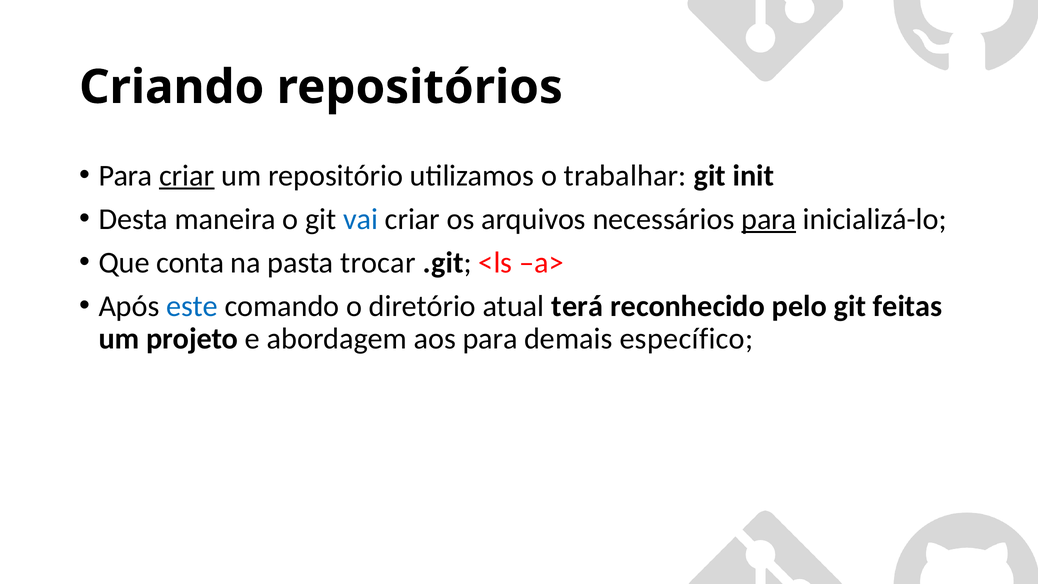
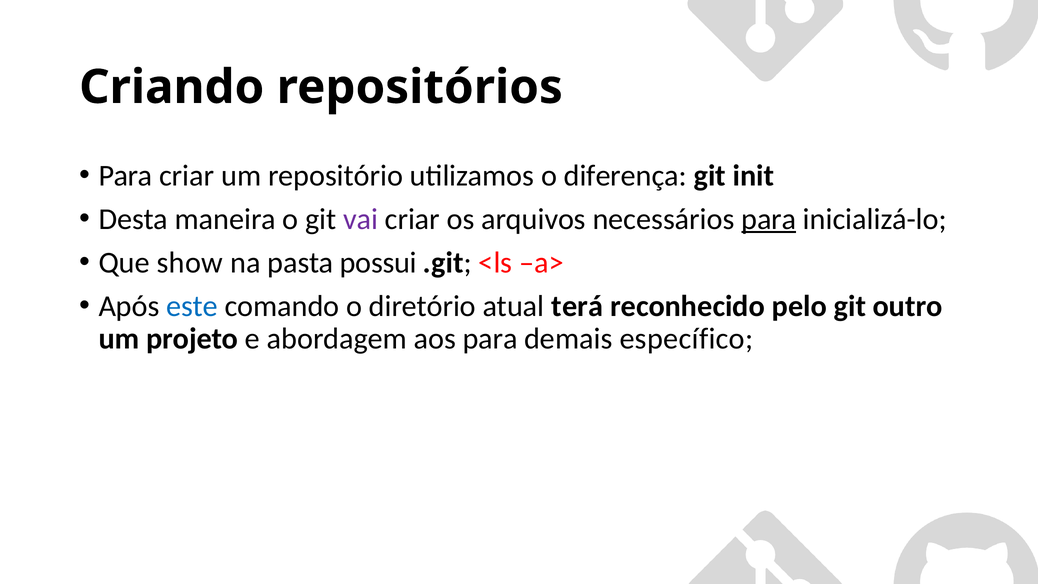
criar underline: present -> none (187, 175)
trabalhar: trabalhar -> diferença (625, 175)
vai colour: blue -> purple (361, 219)
conta: conta -> show (190, 263)
trocar: trocar -> possui (378, 263)
feitas: feitas -> outro (908, 306)
